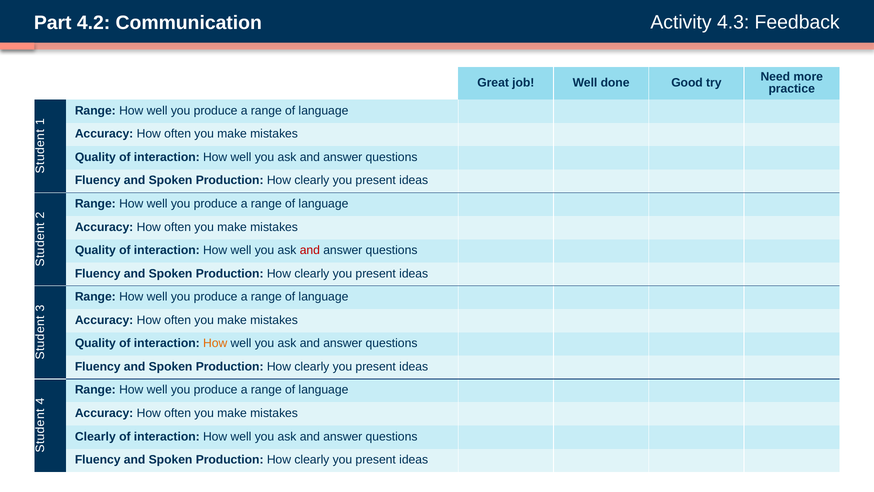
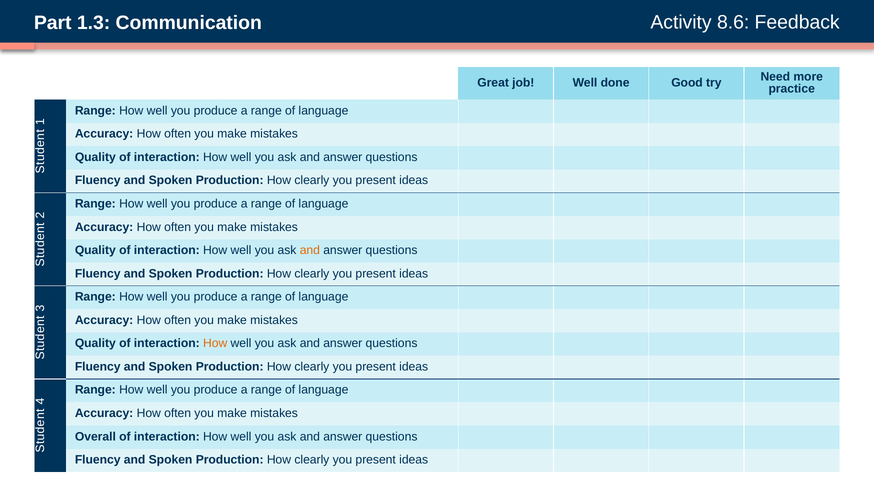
4.2: 4.2 -> 1.3 (94, 23)
4.3: 4.3 -> 8.6 (733, 22)
and colour: red -> orange (310, 250)
Clearly: Clearly -> Overall (95, 436)
